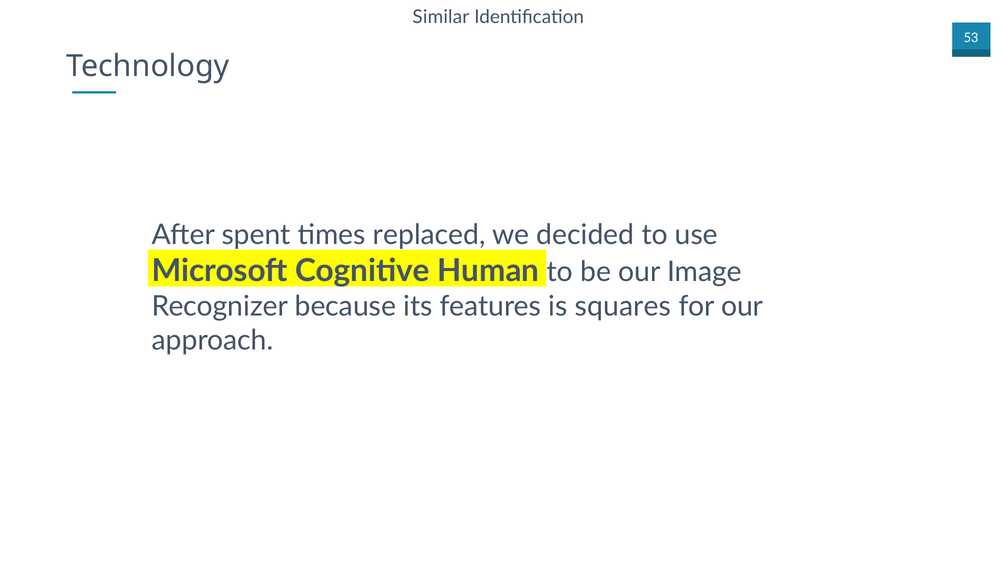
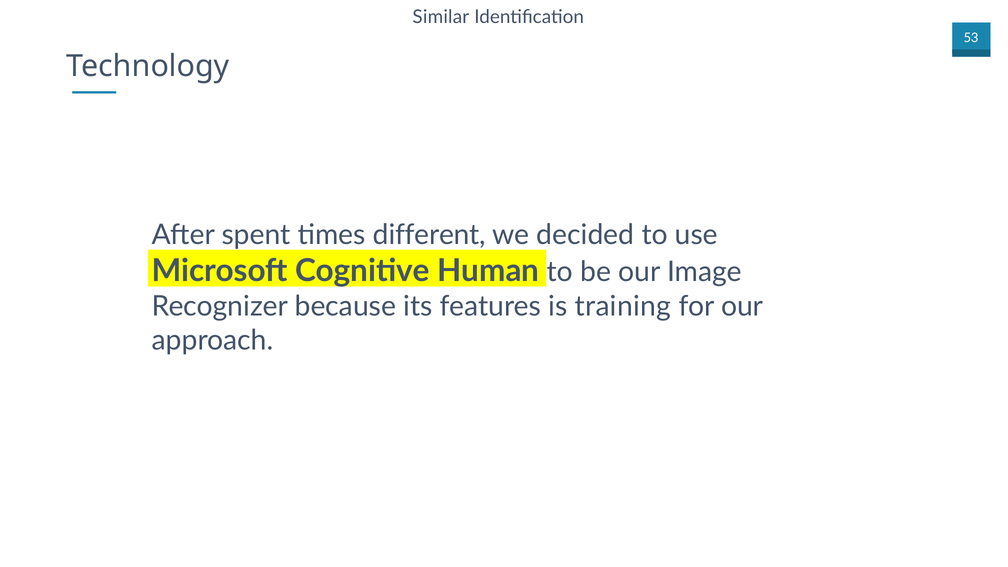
replaced: replaced -> different (429, 235)
squares: squares -> training (623, 307)
